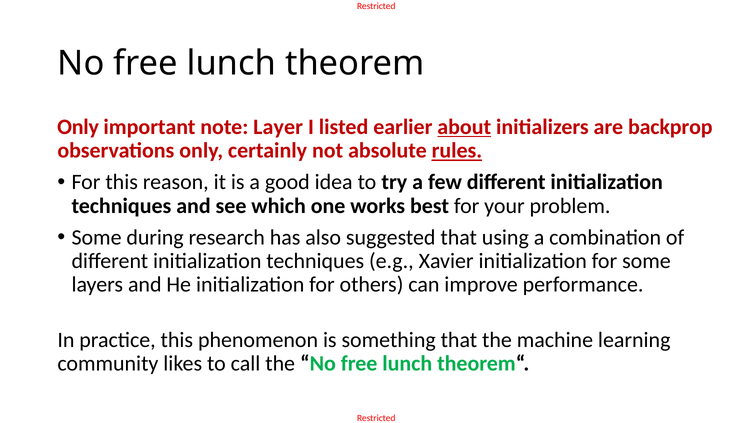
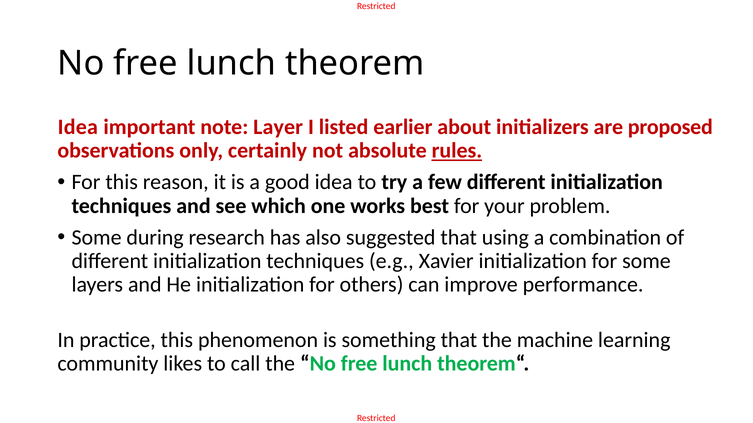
Only: Only -> Idea (78, 127)
about underline: present -> none (464, 127)
backprop: backprop -> proposed (670, 127)
